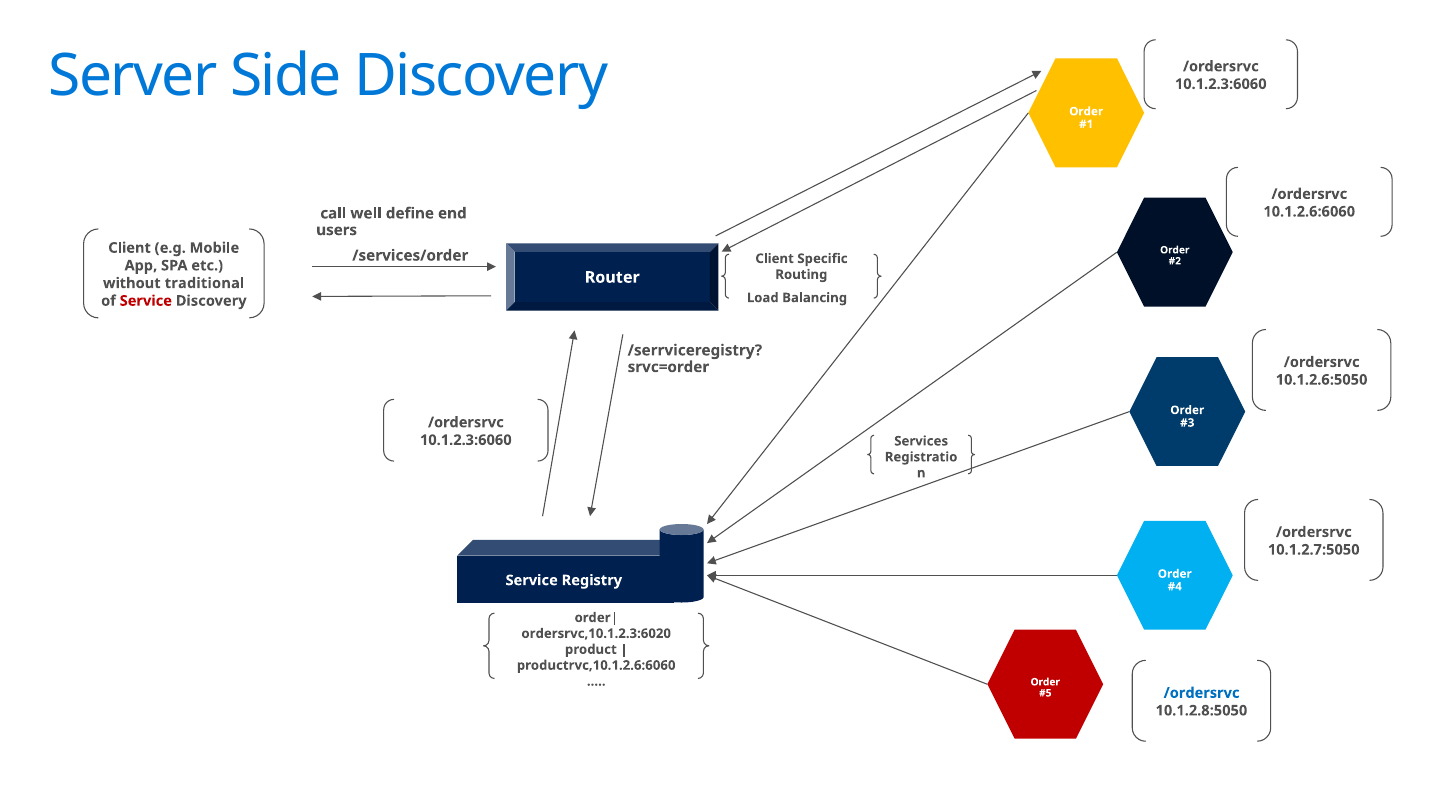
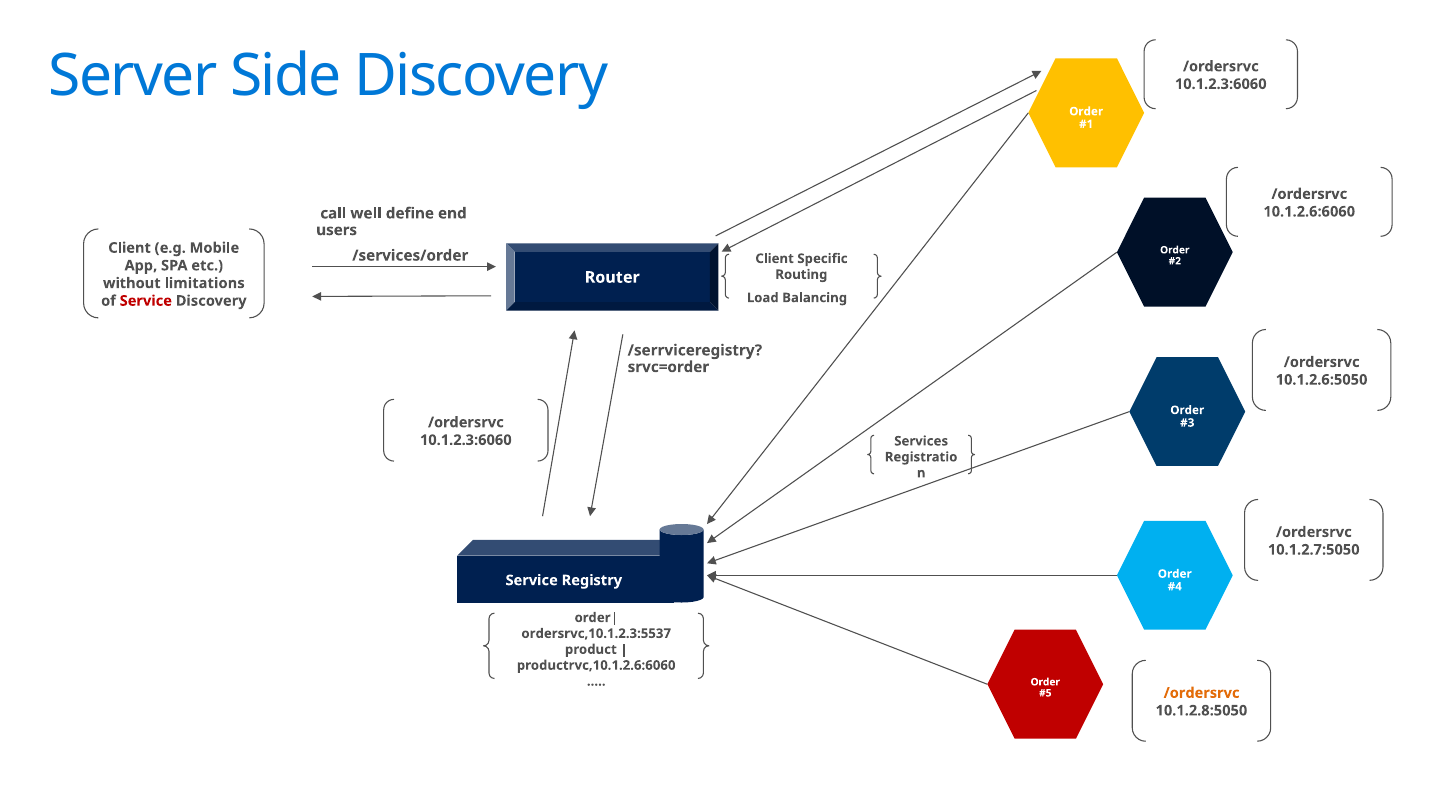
traditional: traditional -> limitations (205, 283)
ordersrvc,10.1.2.3:6020: ordersrvc,10.1.2.3:6020 -> ordersrvc,10.1.2.3:5537 (596, 633)
/ordersrvc colour: blue -> orange (1202, 693)
